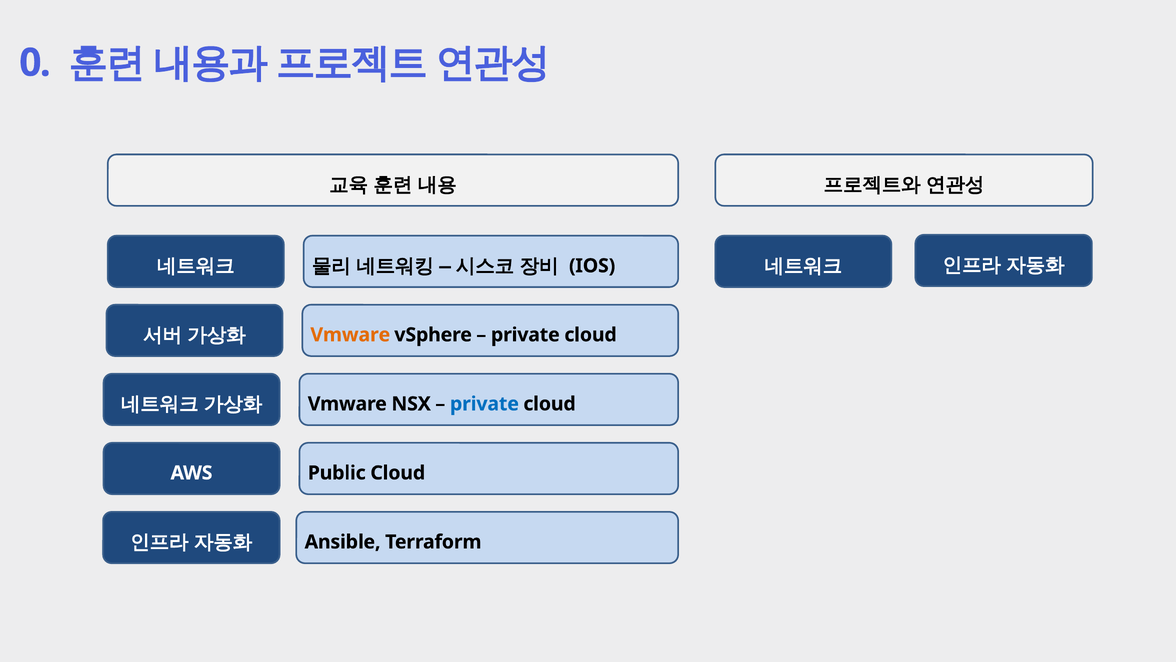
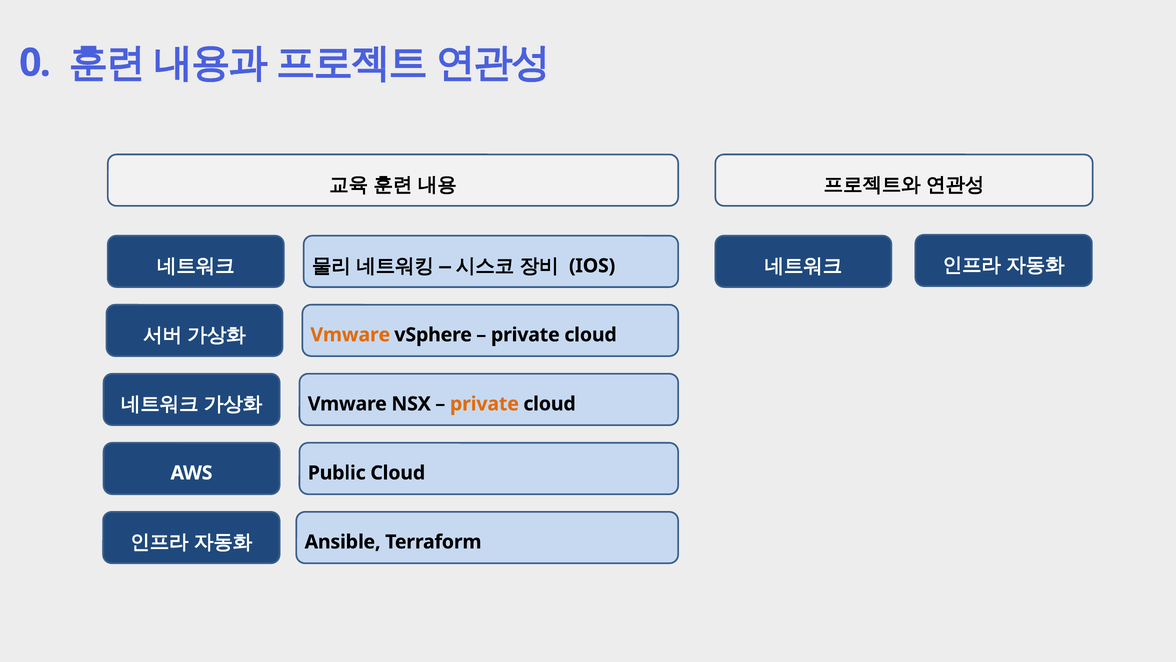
private colour: blue -> orange (484, 404)
